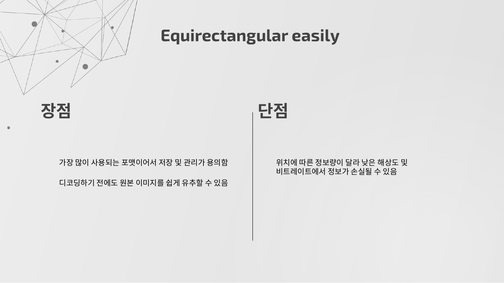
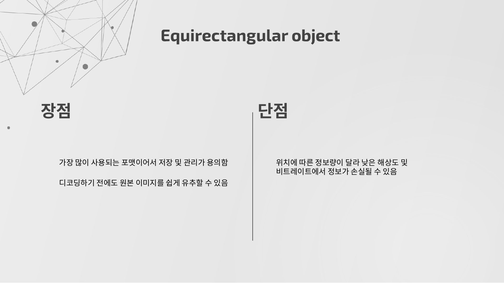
easily: easily -> object (316, 36)
